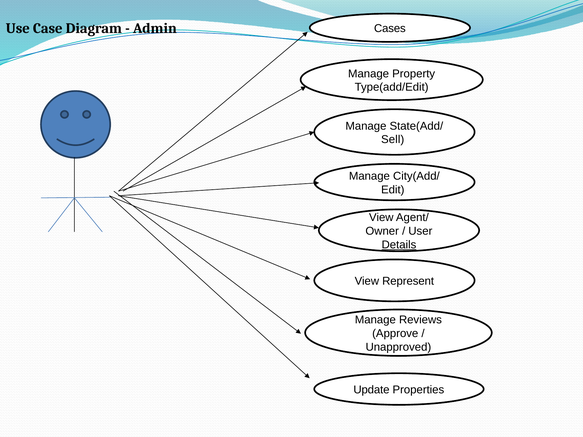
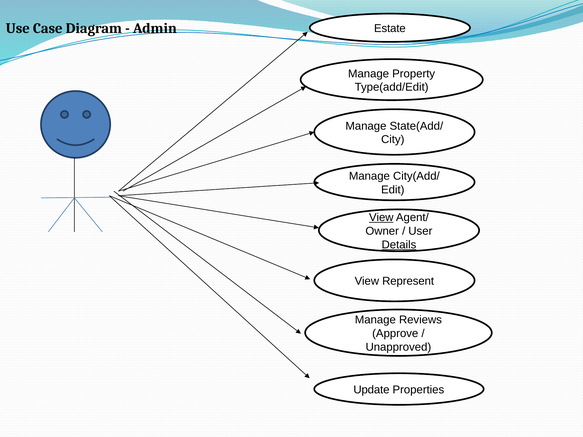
Cases: Cases -> Estate (390, 29)
Sell: Sell -> City (393, 140)
View underline: none -> present (381, 218)
